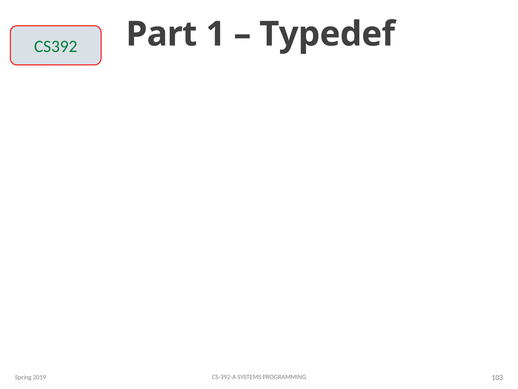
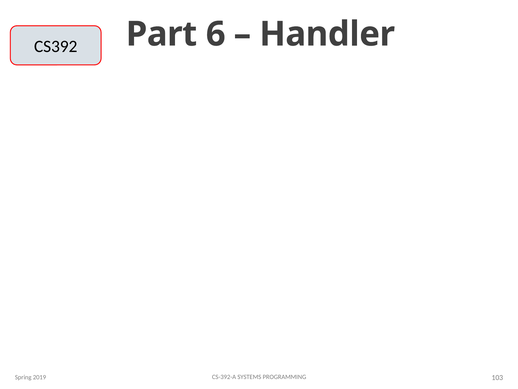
1: 1 -> 6 (216, 34)
Typedef: Typedef -> Handler (327, 34)
CS392 colour: green -> black (56, 46)
